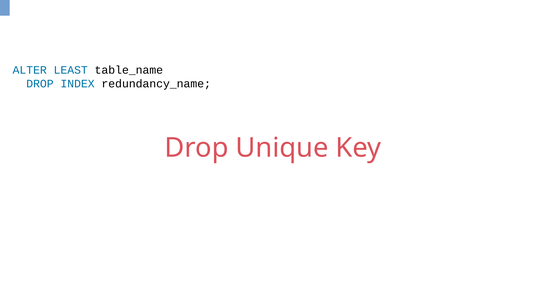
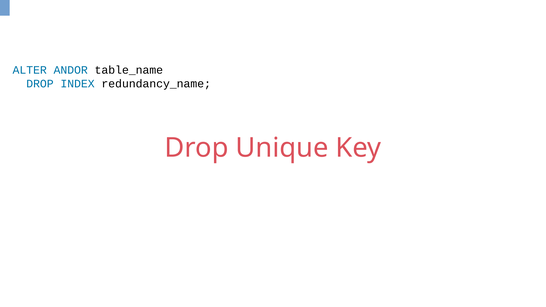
LEAST: LEAST -> ANDOR (71, 70)
